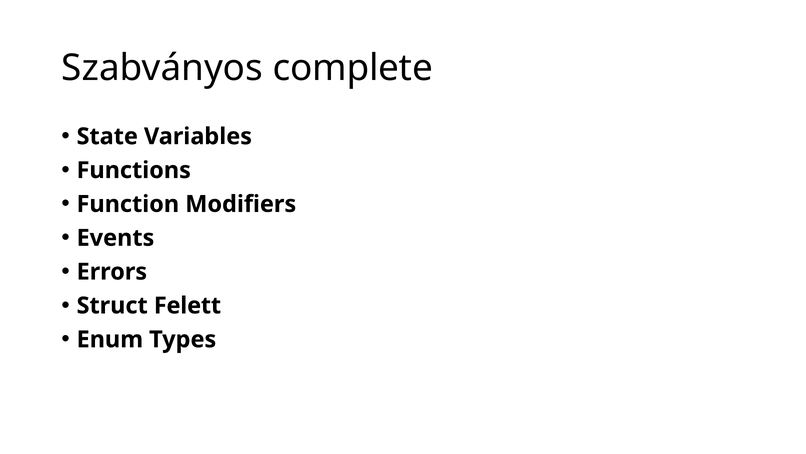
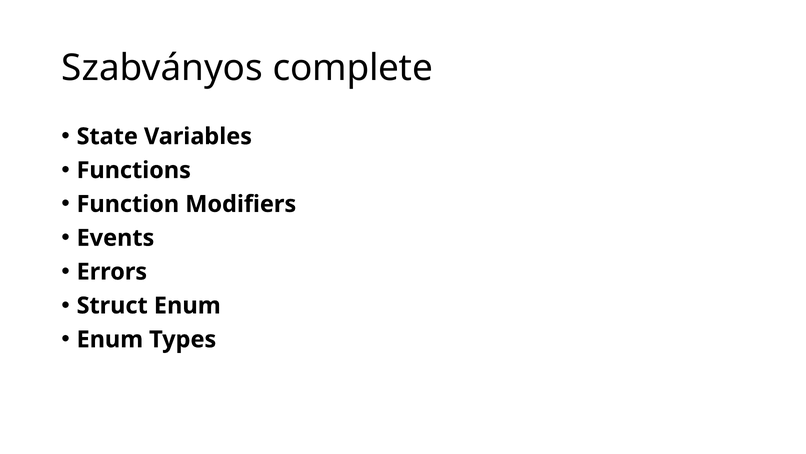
Struct Felett: Felett -> Enum (187, 305)
